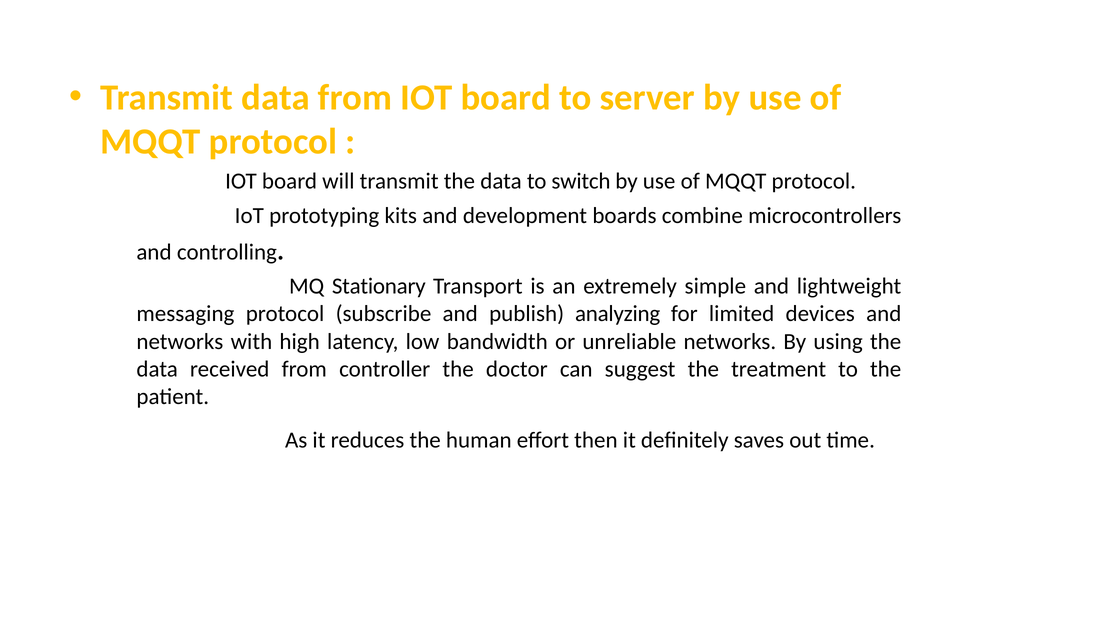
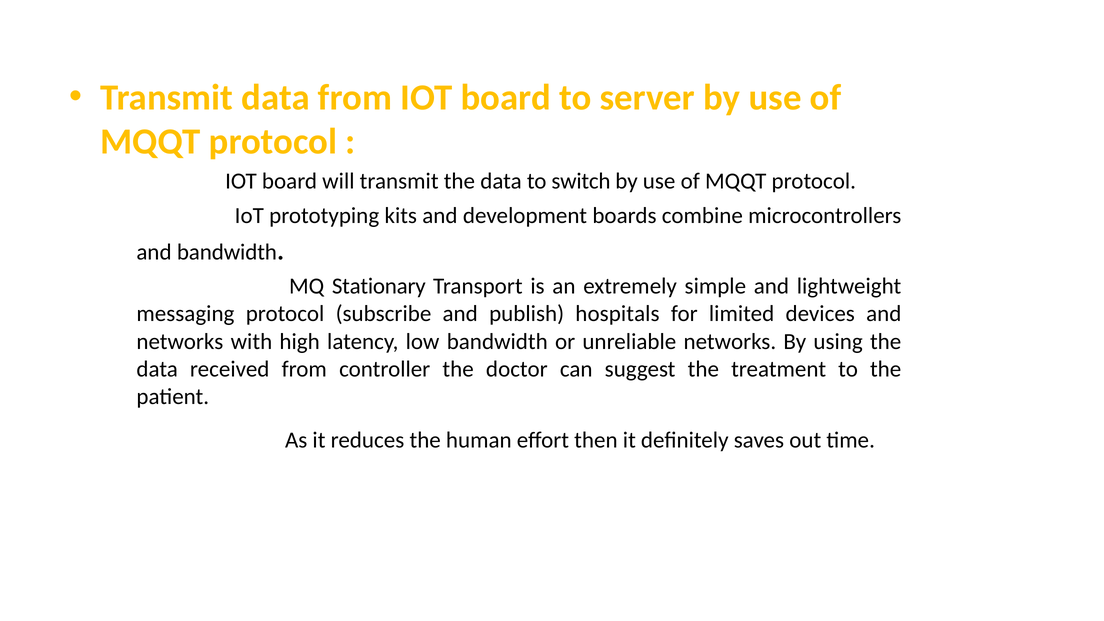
and controlling: controlling -> bandwidth (227, 252)
analyzing: analyzing -> hospitals (617, 314)
